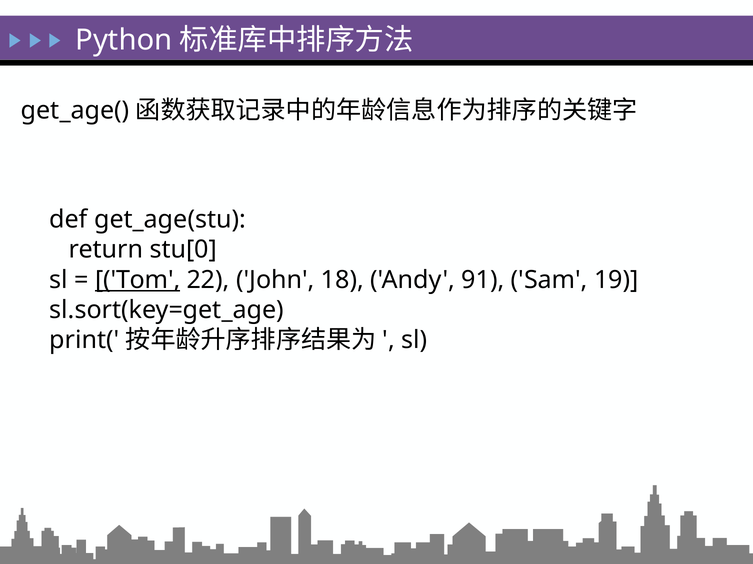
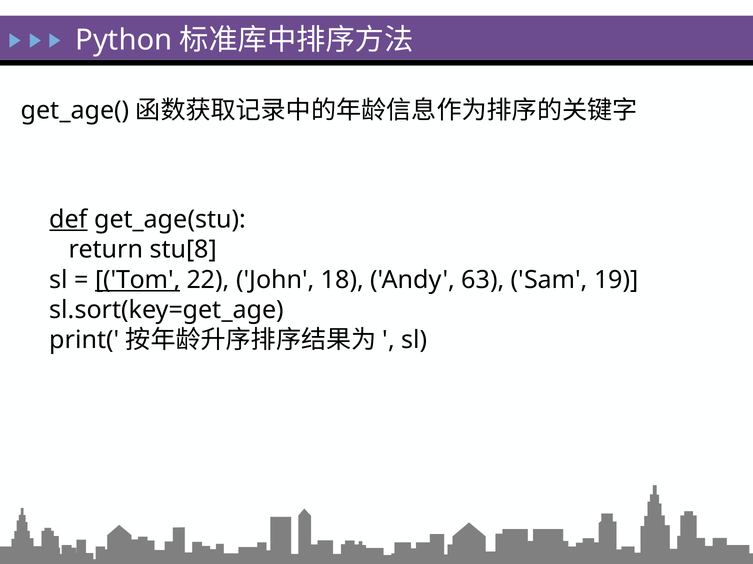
def underline: none -> present (68, 220)
stu[0: stu[0 -> stu[8 (183, 250)
91: 91 -> 63 (483, 280)
